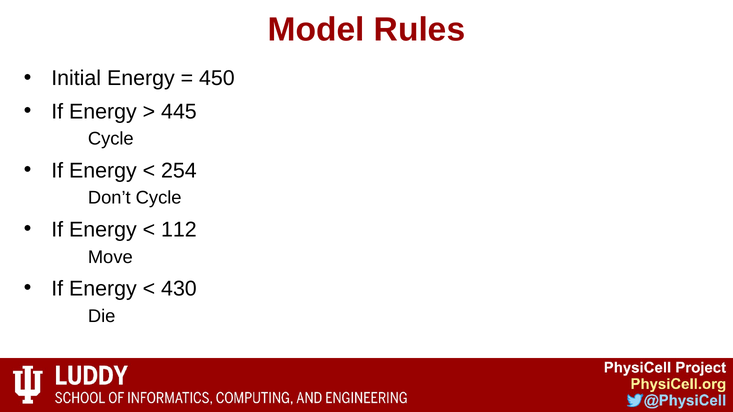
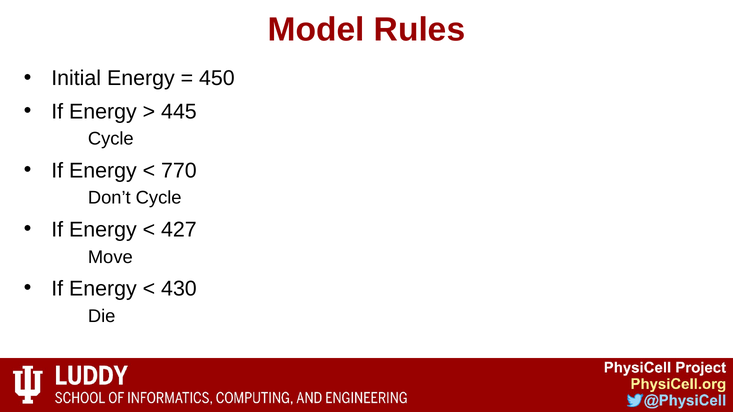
254: 254 -> 770 (179, 171)
112: 112 -> 427 (179, 230)
